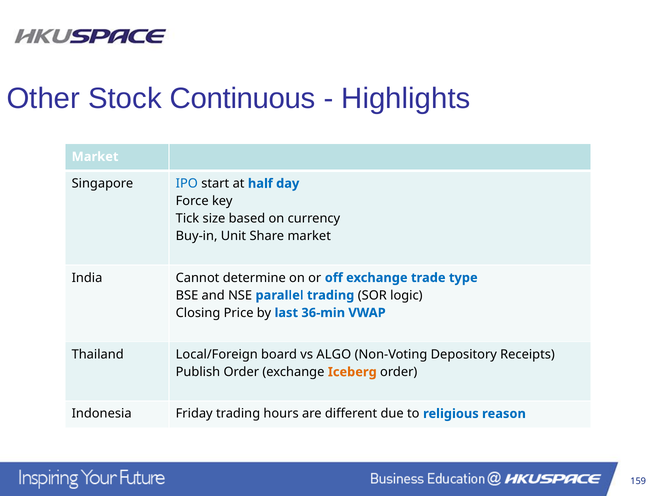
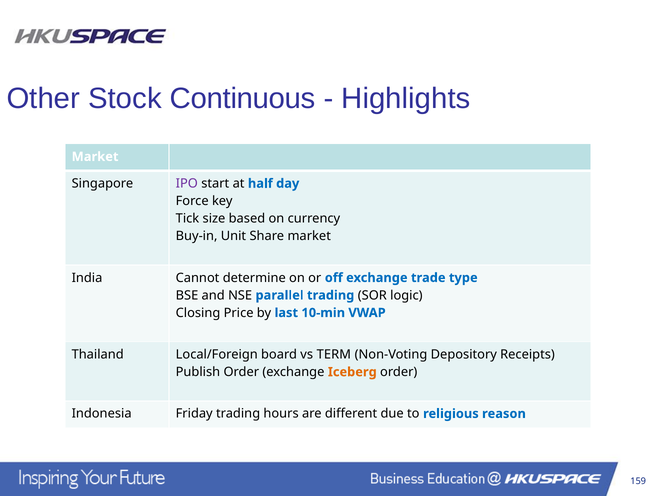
IPO colour: blue -> purple (187, 183)
36-min: 36-min -> 10-min (323, 313)
ALGO: ALGO -> TERM (334, 354)
